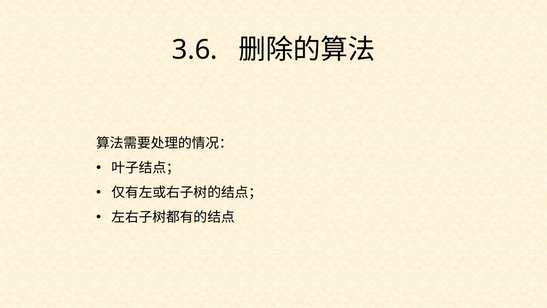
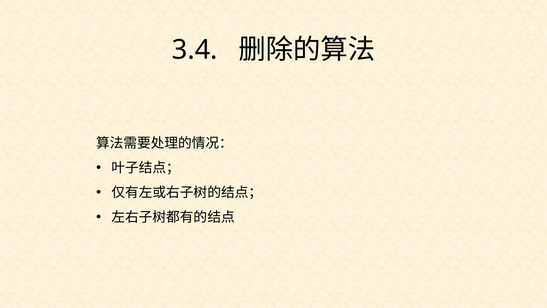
3.6: 3.6 -> 3.4 (195, 50)
